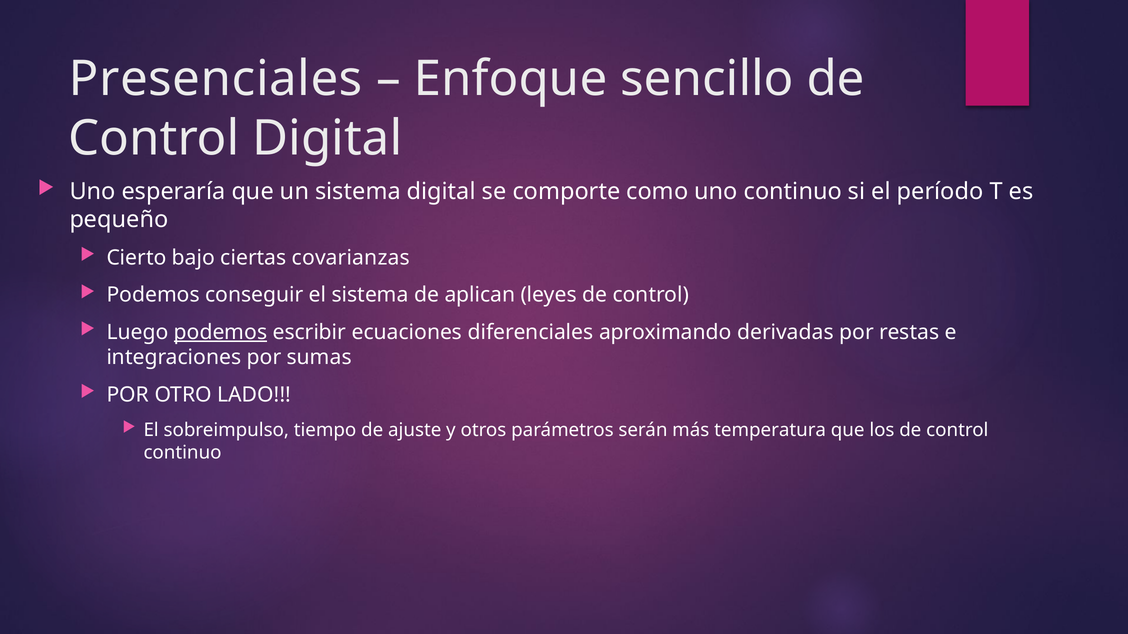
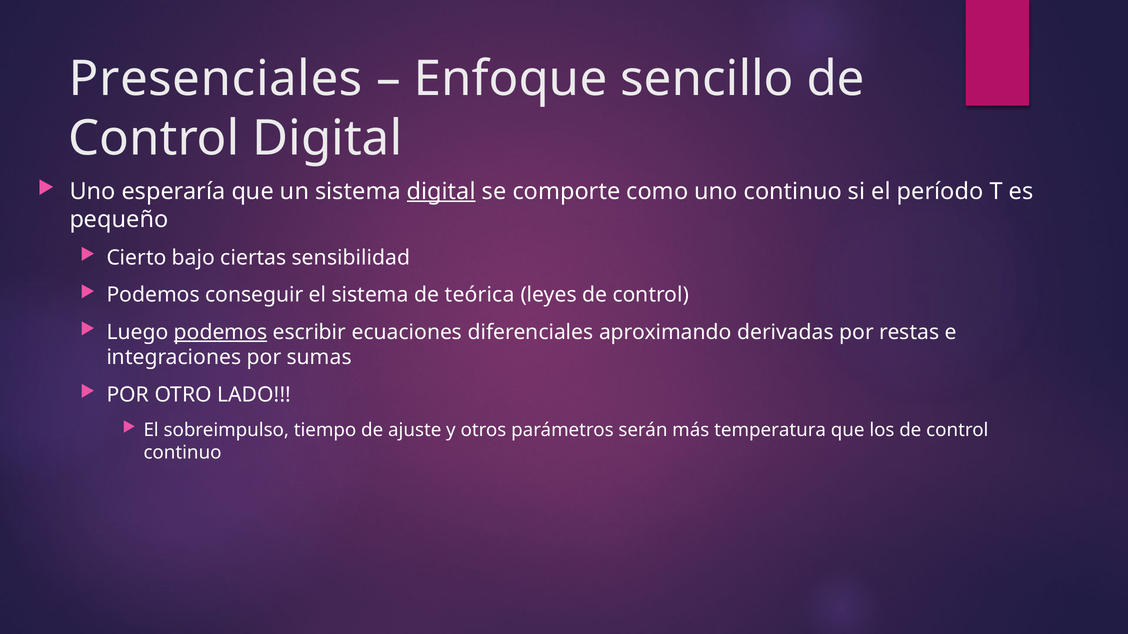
digital underline: none -> present (441, 191)
covarianzas: covarianzas -> sensibilidad (351, 258)
aplican: aplican -> teórica (480, 295)
